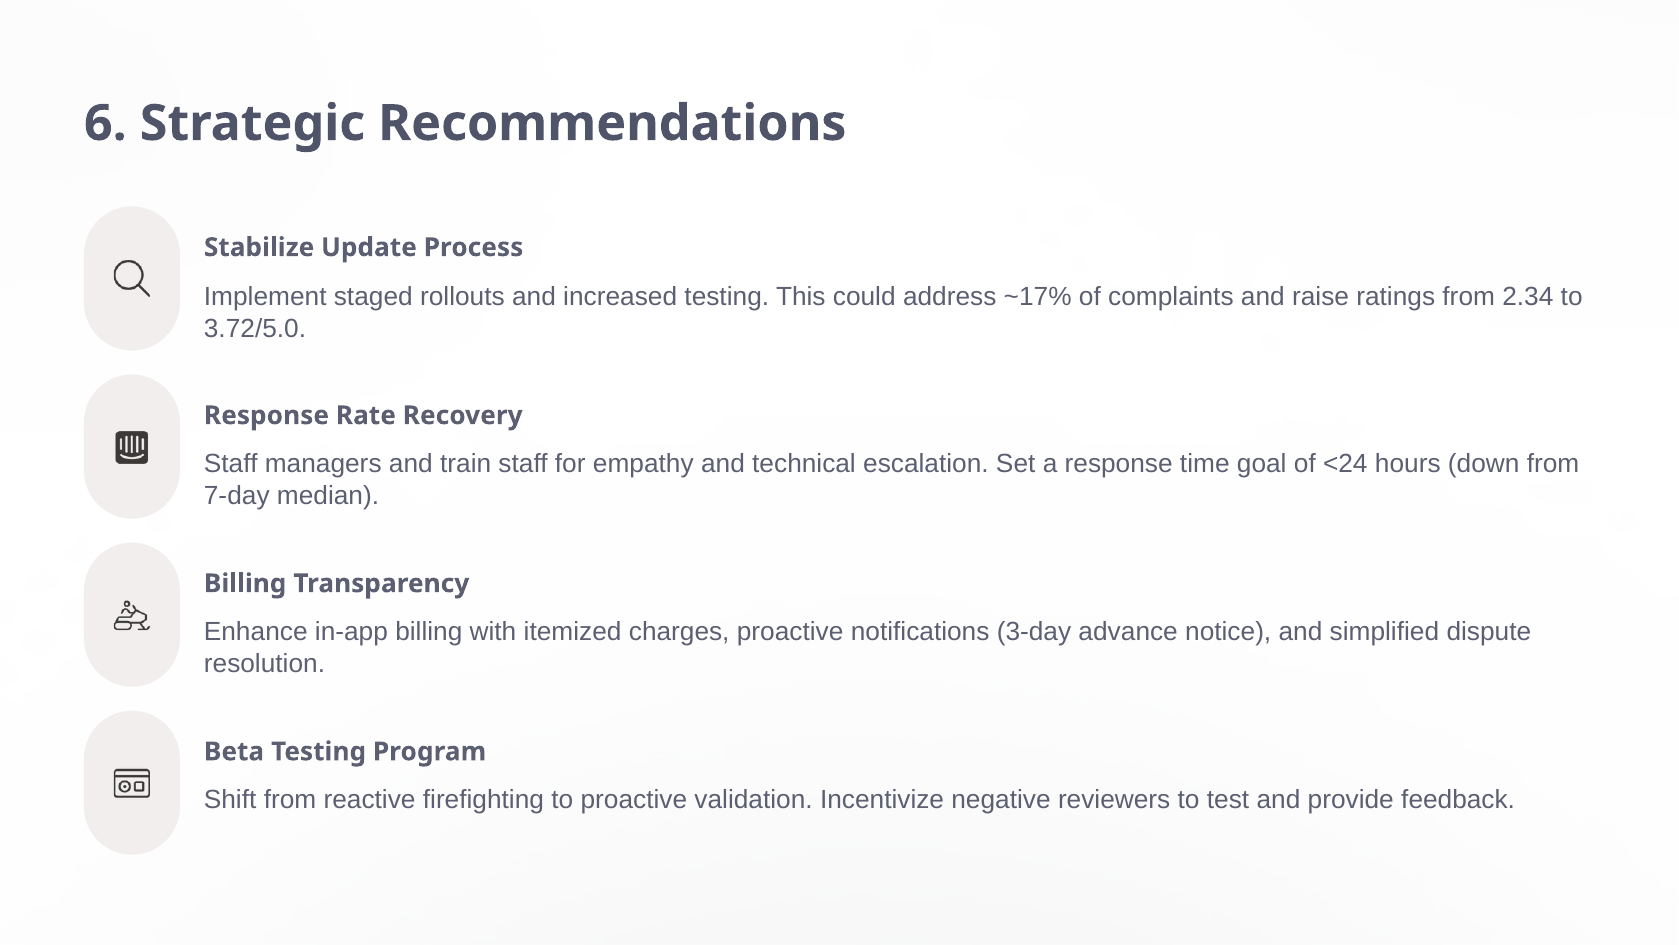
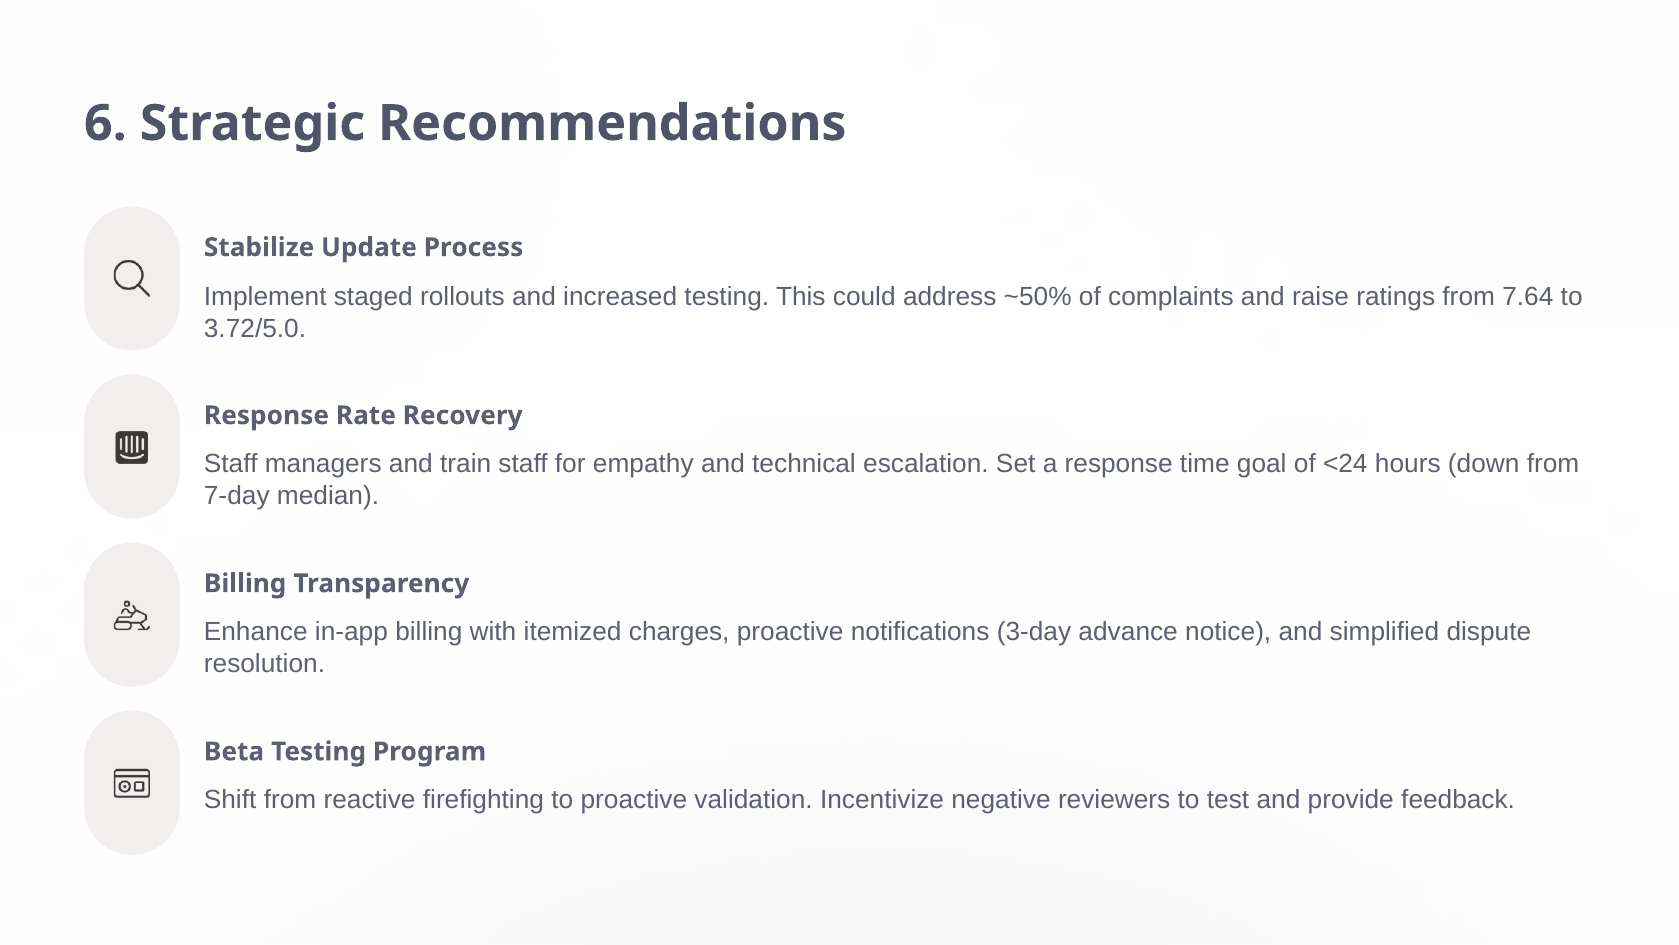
~17%: ~17% -> ~50% (1038, 297)
2.34: 2.34 -> 7.64 (1528, 297)
